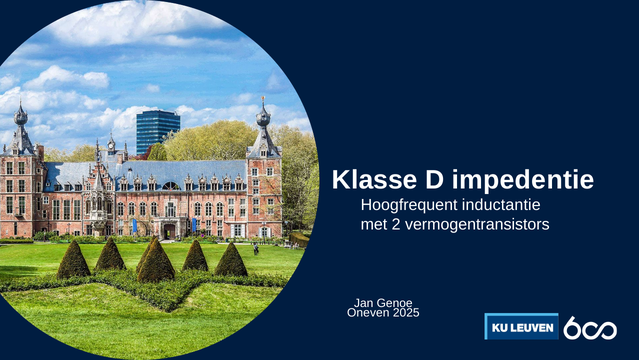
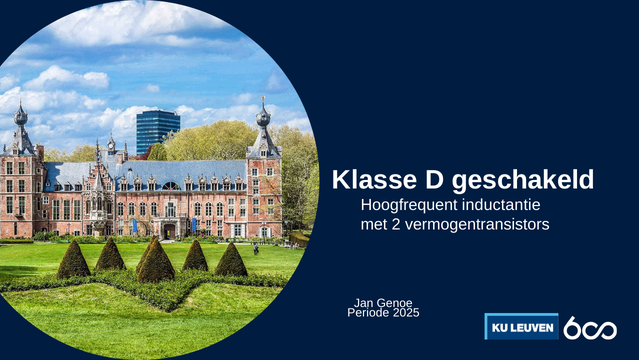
impedentie: impedentie -> geschakeld (523, 180)
Oneven: Oneven -> Periode (368, 312)
